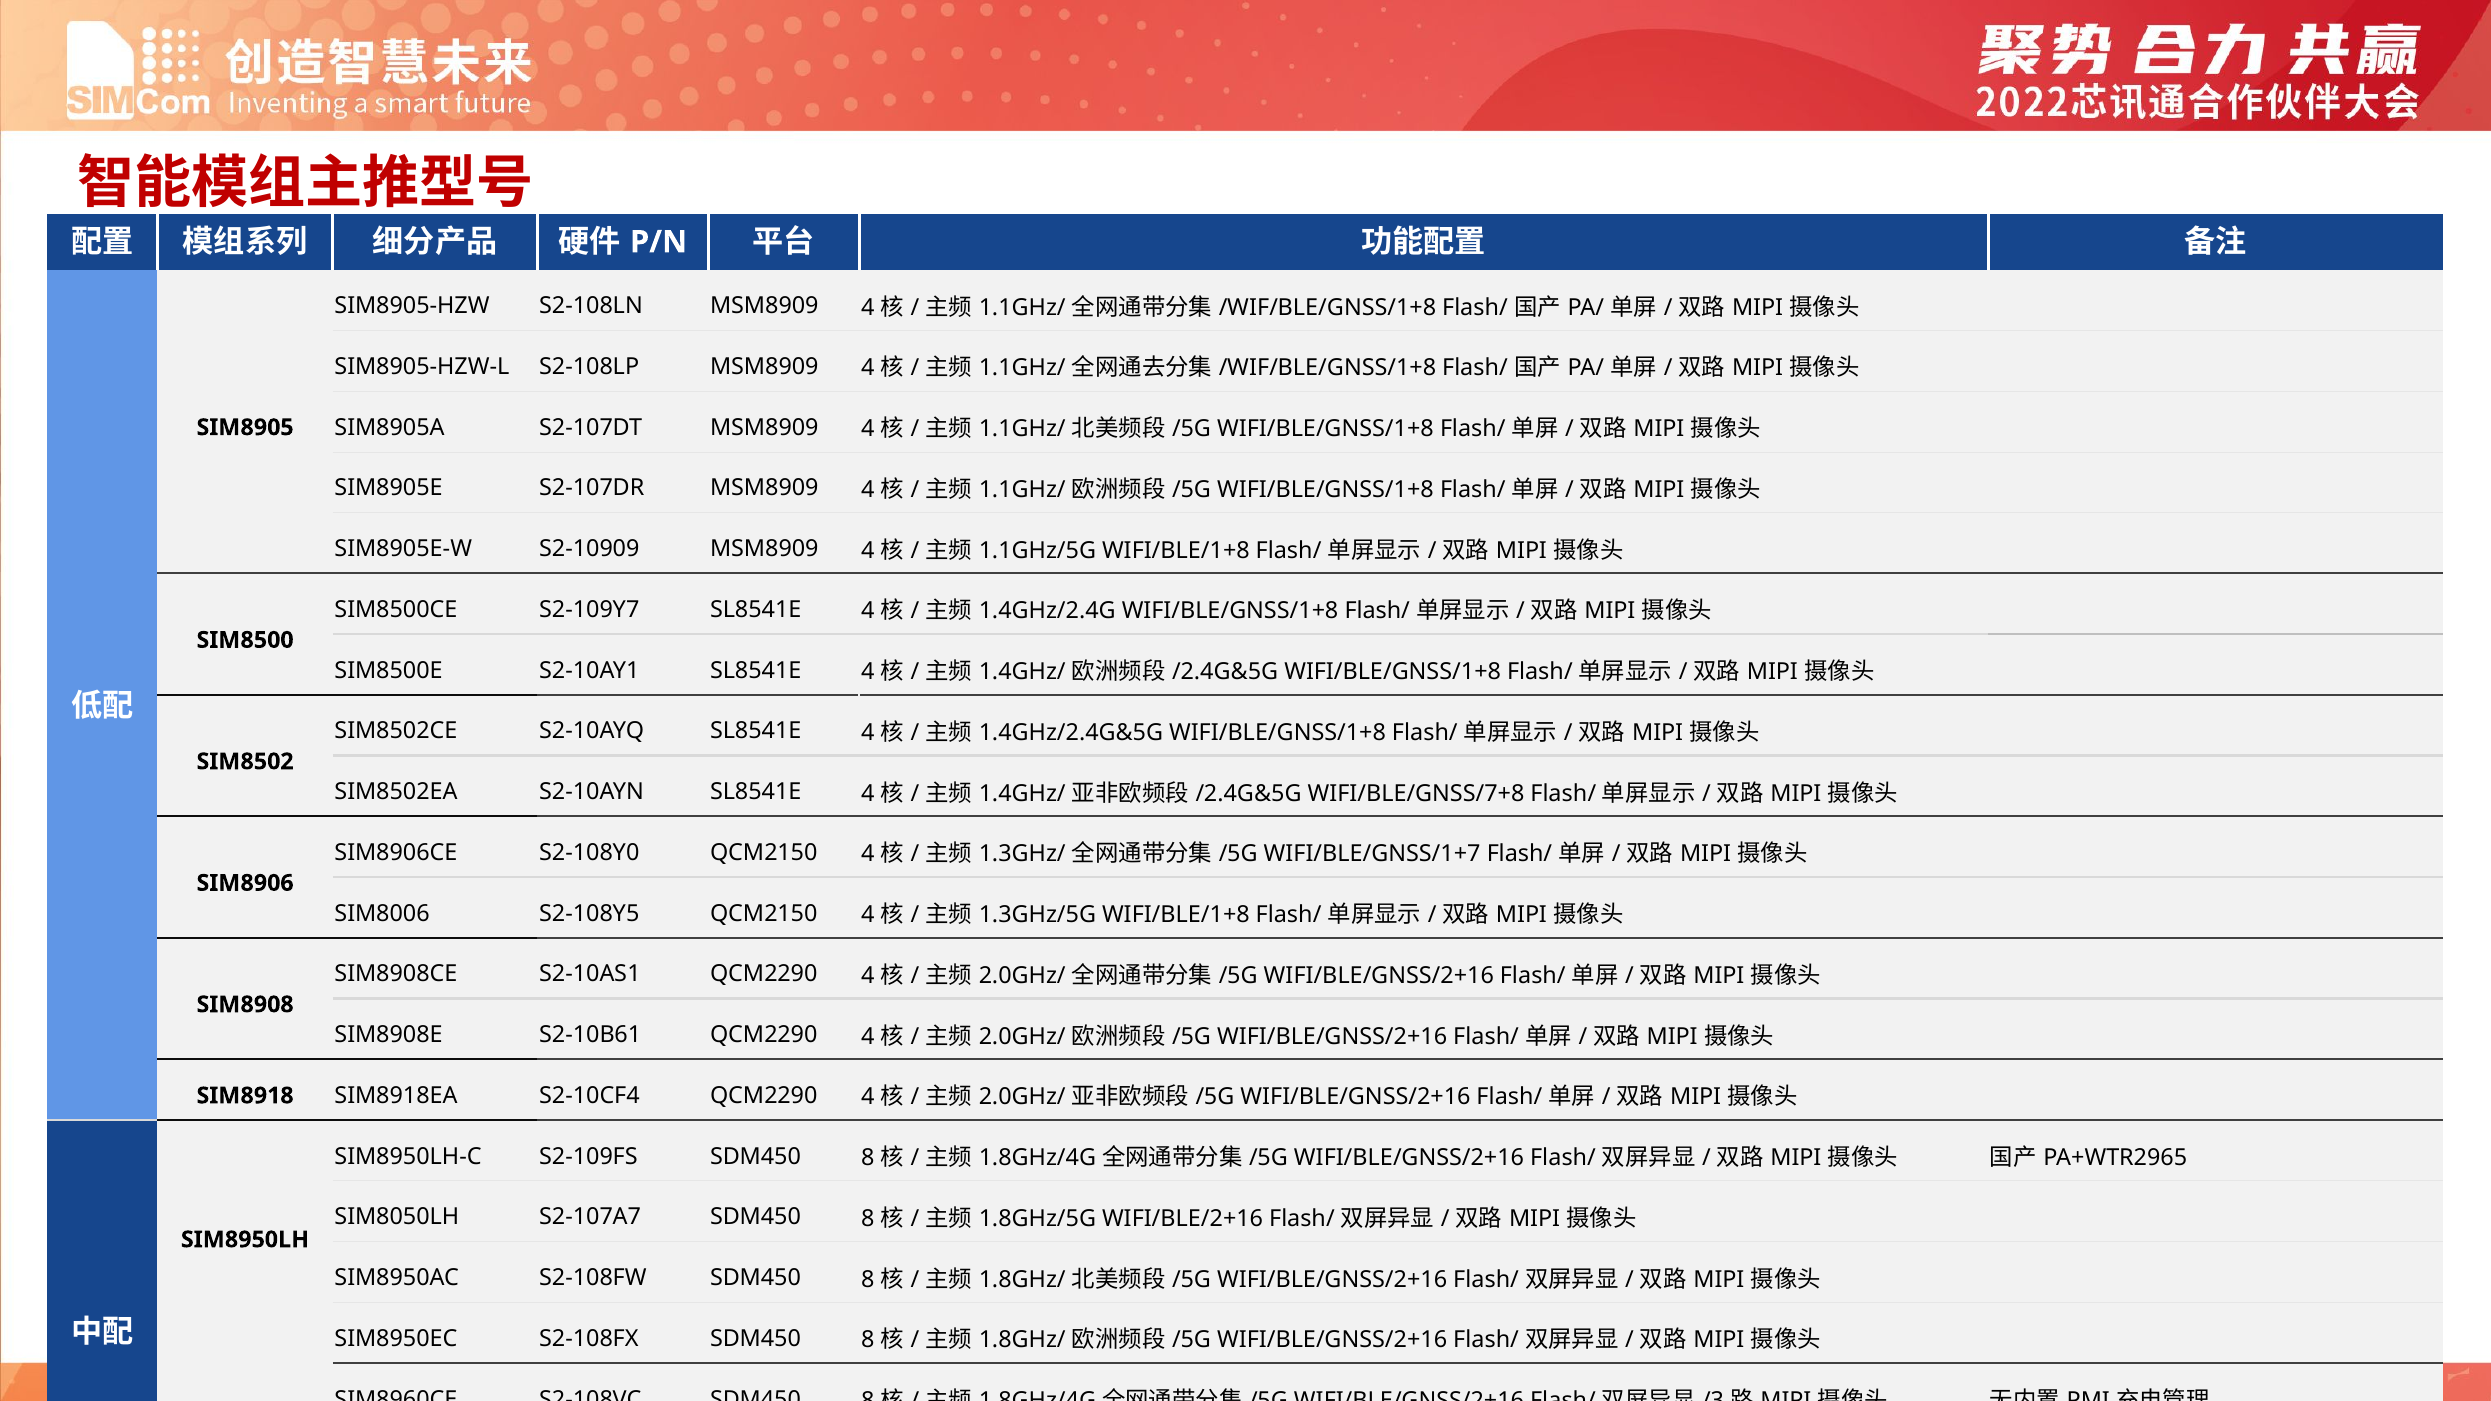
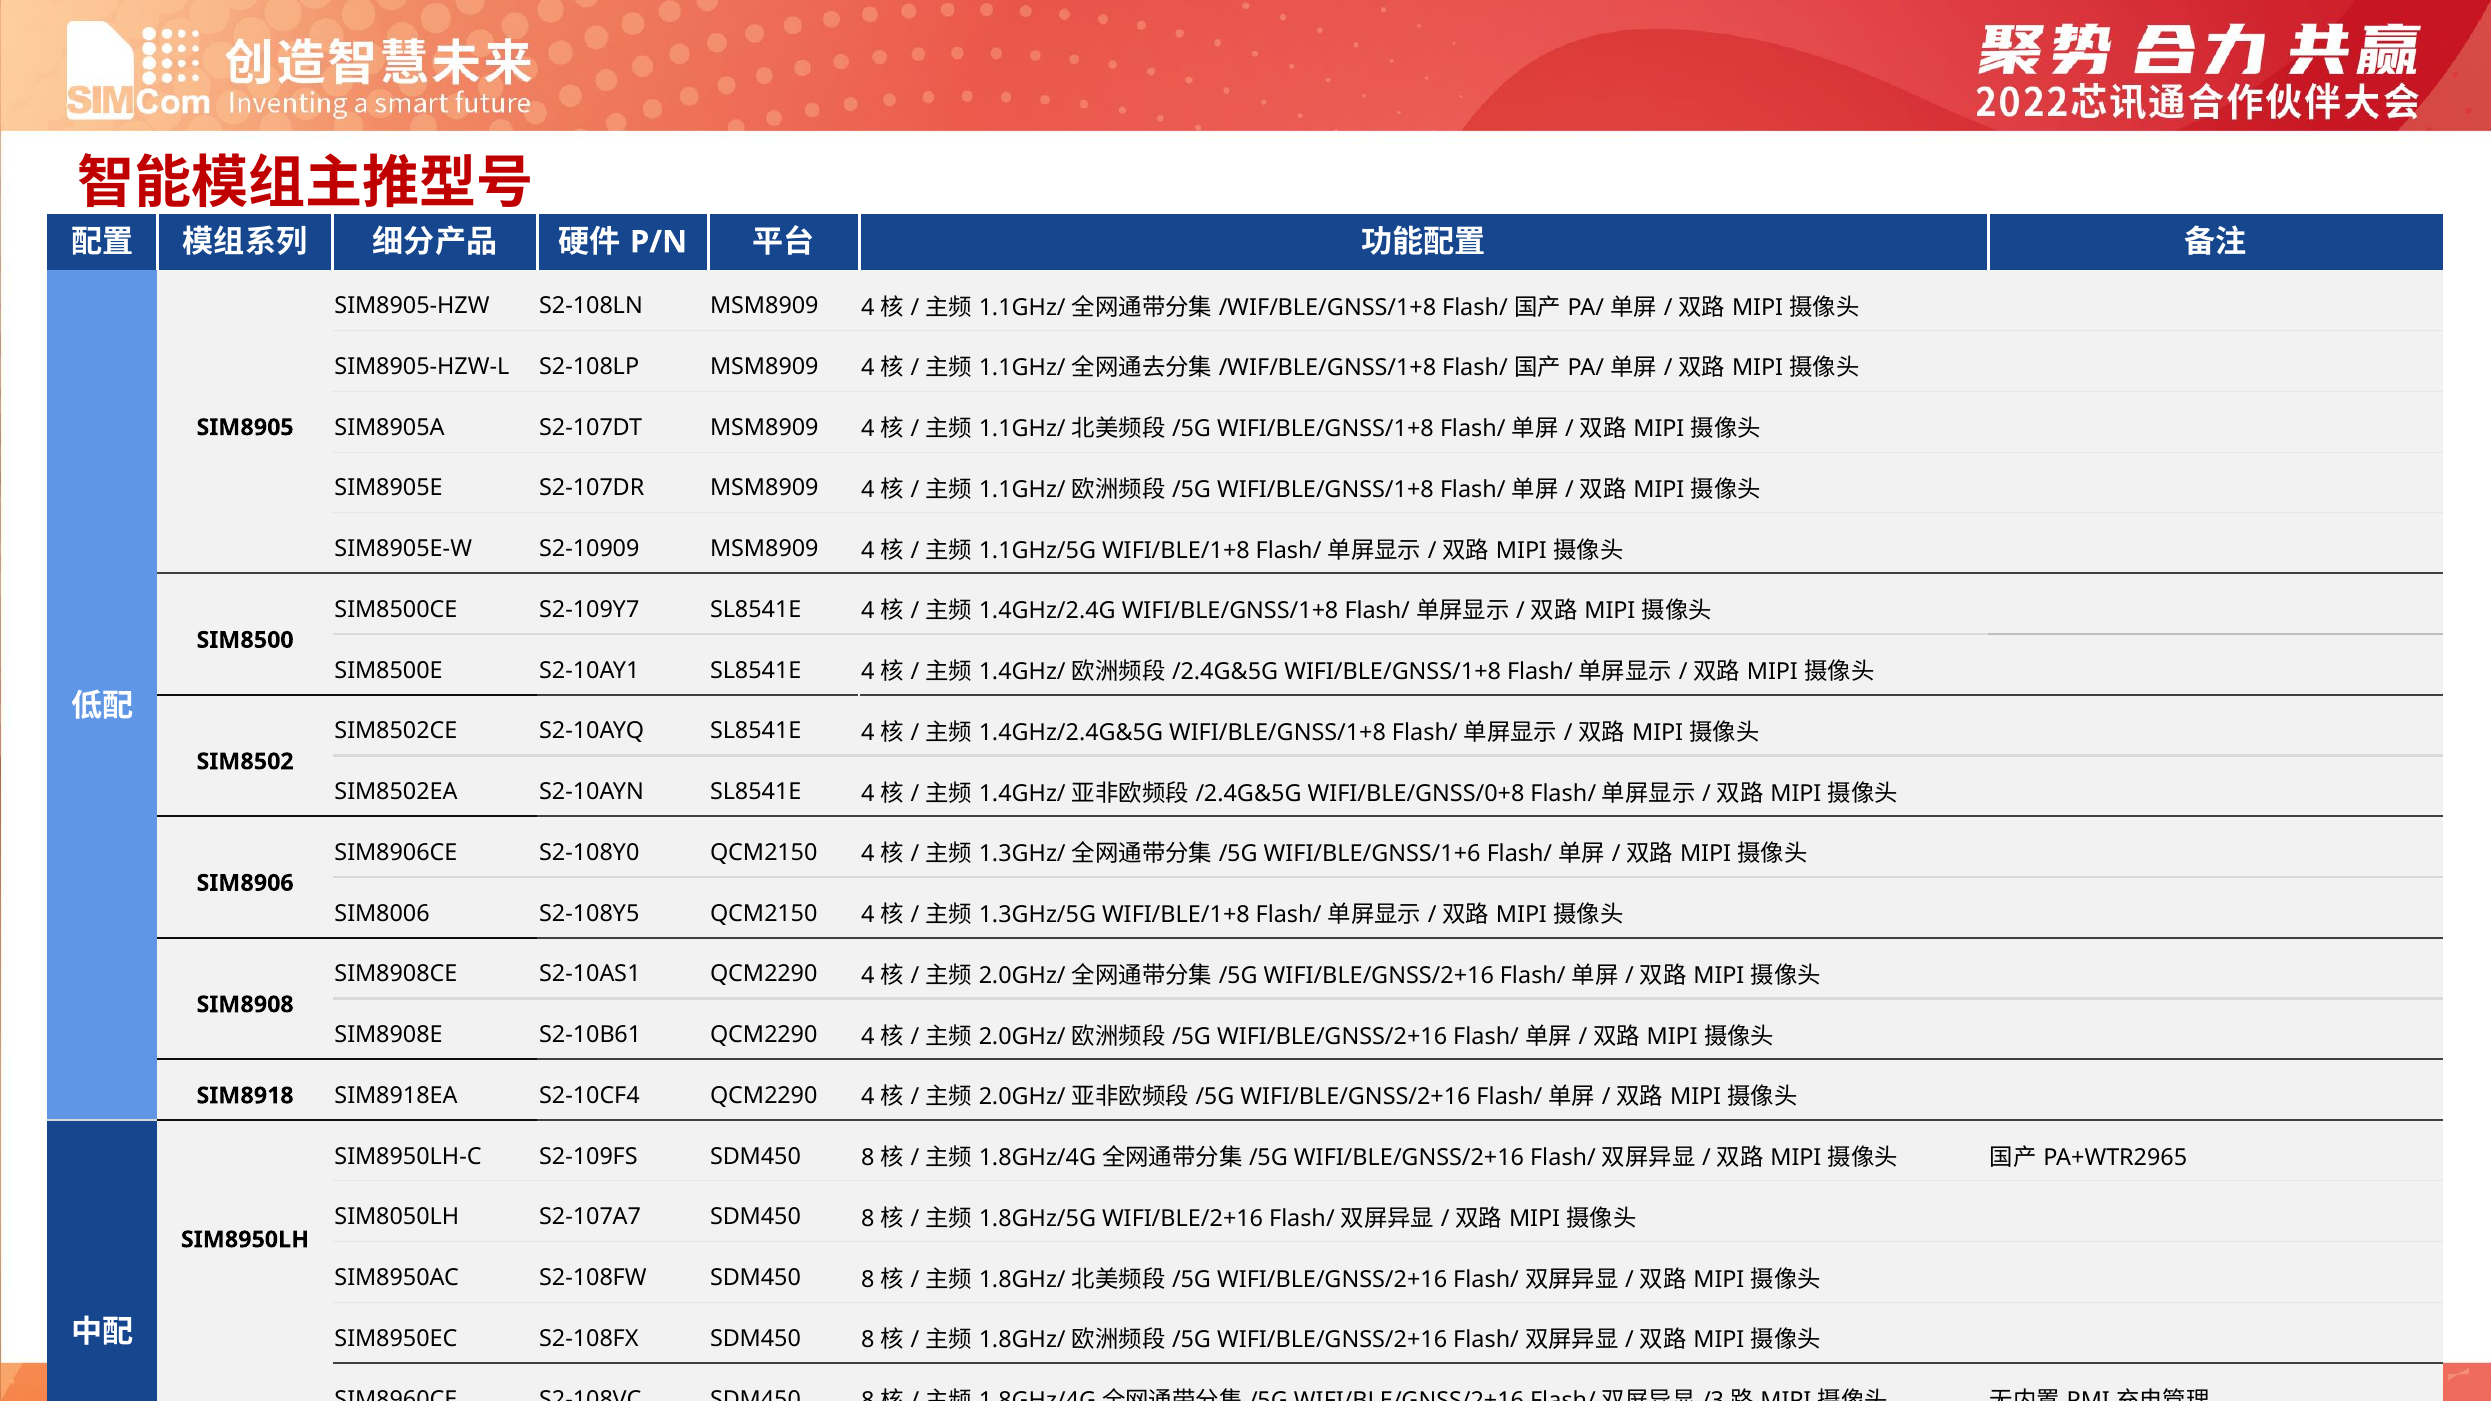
WIFI/BLE/GNSS/7+8: WIFI/BLE/GNSS/7+8 -> WIFI/BLE/GNSS/0+8 (1416, 794)
WIFI/BLE/GNSS/1+7: WIFI/BLE/GNSS/1+7 -> WIFI/BLE/GNSS/1+6 (1372, 854)
